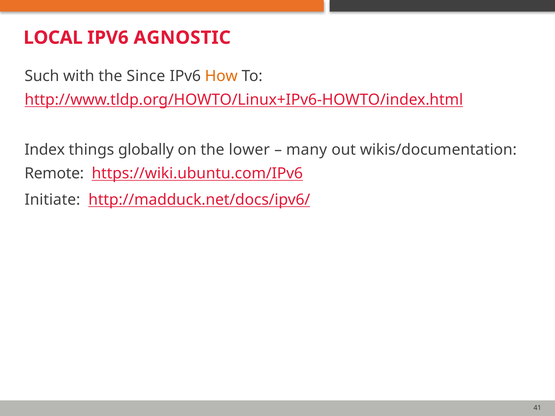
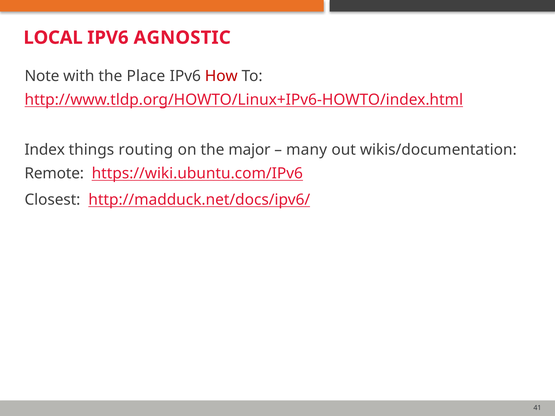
Such: Such -> Note (42, 76)
Since: Since -> Place (146, 76)
How colour: orange -> red (221, 76)
globally: globally -> routing (146, 150)
lower: lower -> major (249, 150)
Initiate: Initiate -> Closest (52, 200)
